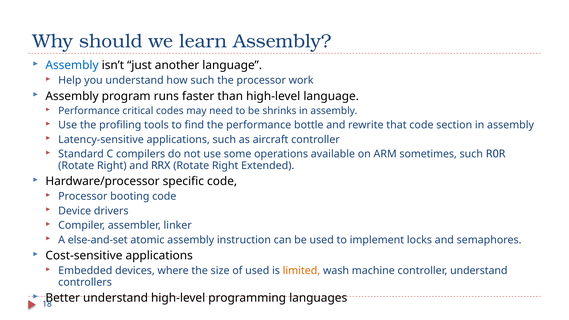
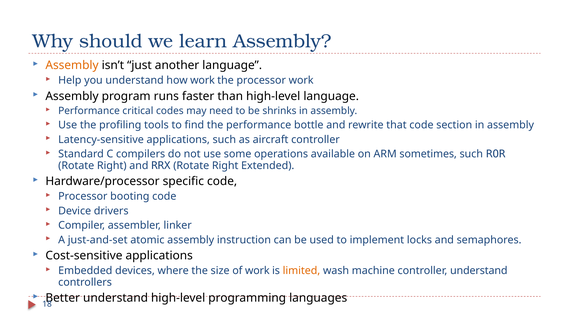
Assembly colour: blue -> orange (72, 65)
how such: such -> work (203, 80)
else-and-set: else-and-set -> just-and-set (98, 240)
of used: used -> work (257, 271)
